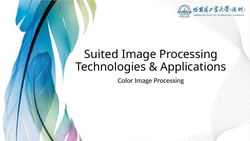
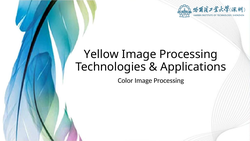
Suited: Suited -> Yellow (101, 54)
